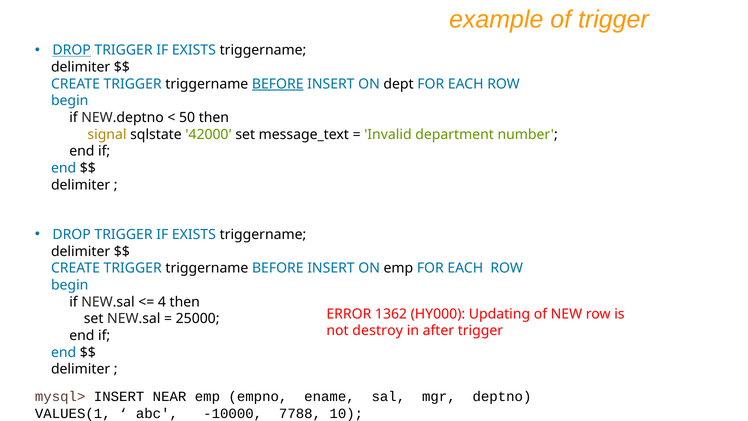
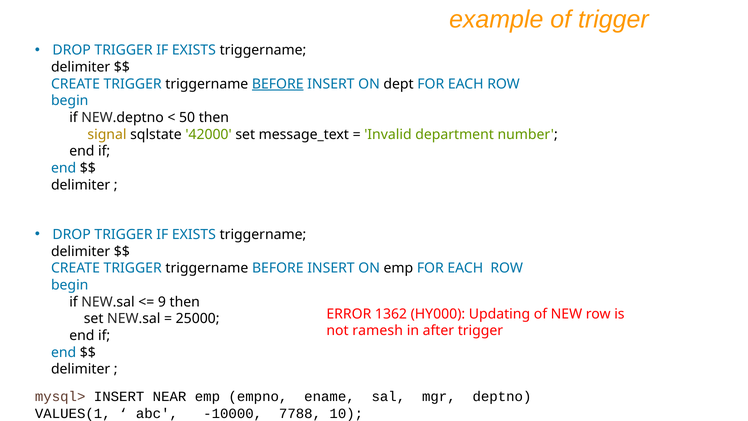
DROP underline: present -> none (72, 50)
4: 4 -> 9 (162, 302)
destroy: destroy -> ramesh (378, 331)
